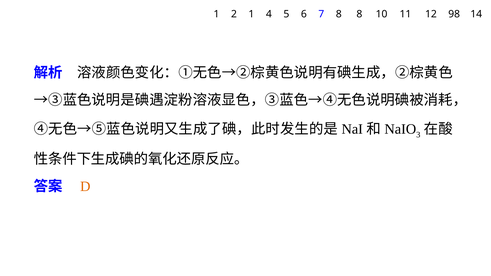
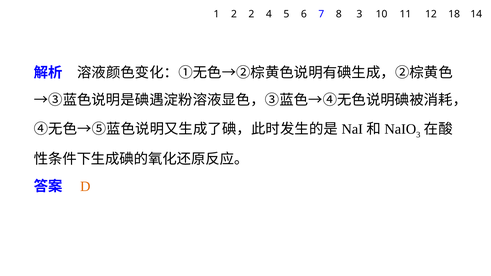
2 1: 1 -> 2 (251, 14)
8 8: 8 -> 3 (359, 14)
98: 98 -> 18 (454, 14)
